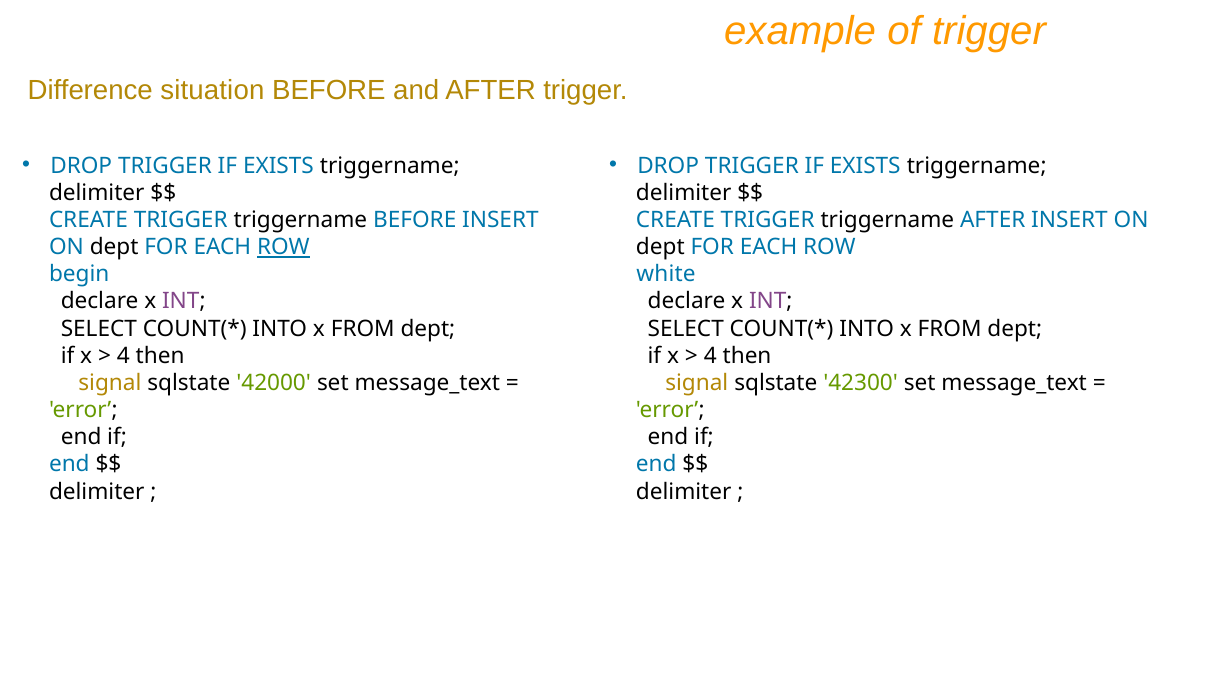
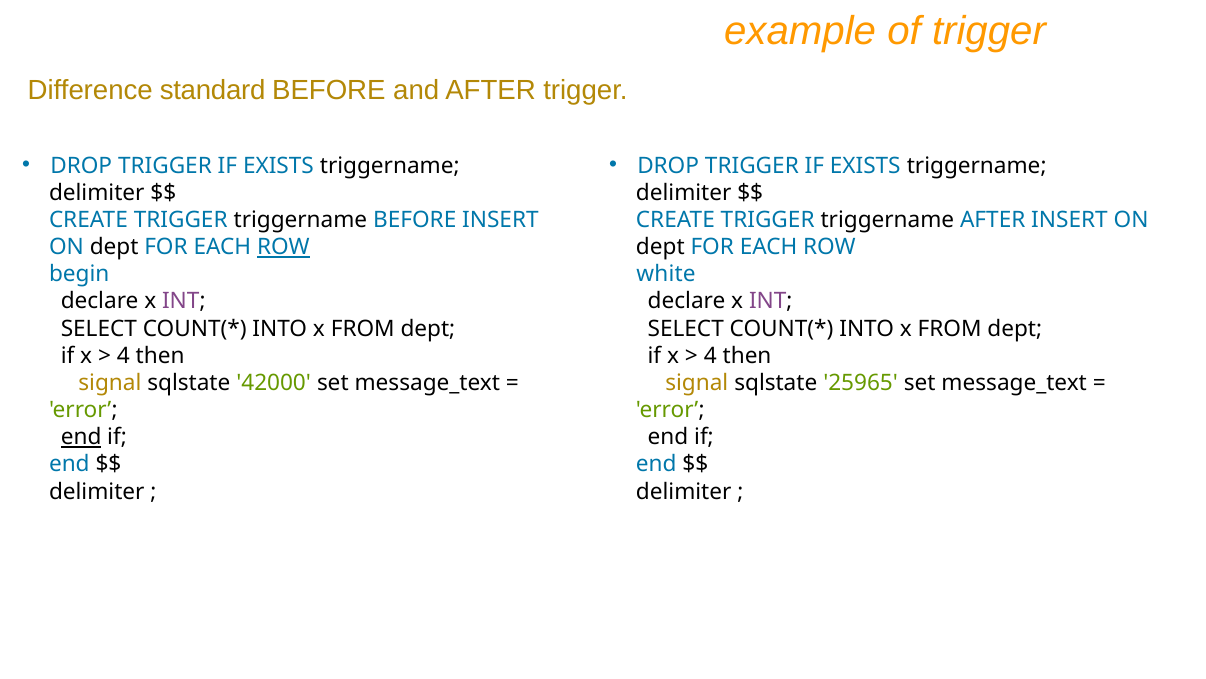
situation: situation -> standard (213, 91)
42300: 42300 -> 25965 (861, 383)
end underline: none -> present (81, 437)
